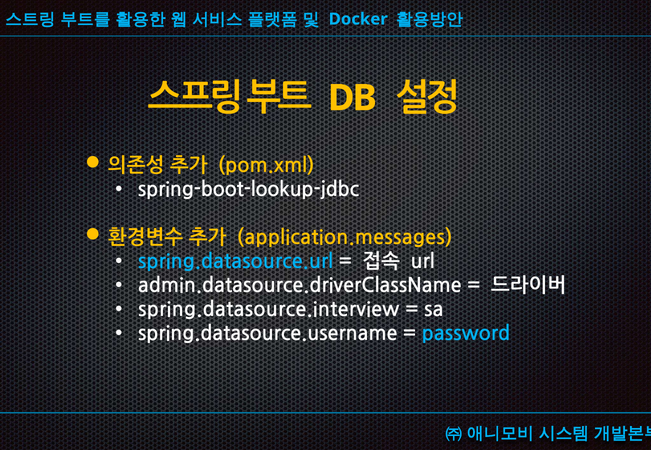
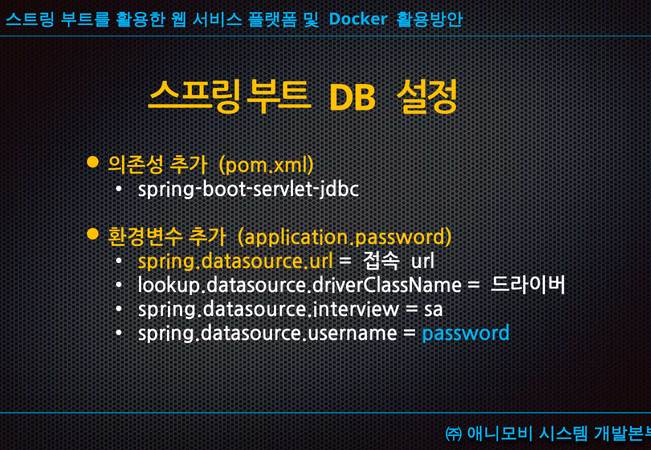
spring-boot-lookup-jdbc: spring-boot-lookup-jdbc -> spring-boot-servlet-jdbc (248, 190)
application.messages: application.messages -> application.password (345, 238)
spring.datasource.url colour: light blue -> yellow (235, 262)
admin.datasource.driverClassName: admin.datasource.driverClassName -> lookup.datasource.driverClassName (300, 286)
